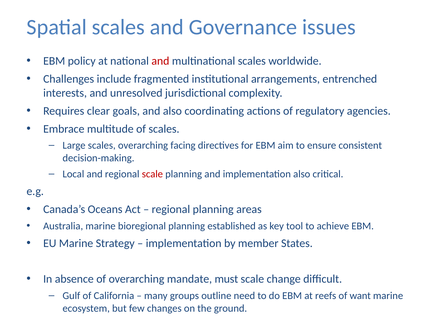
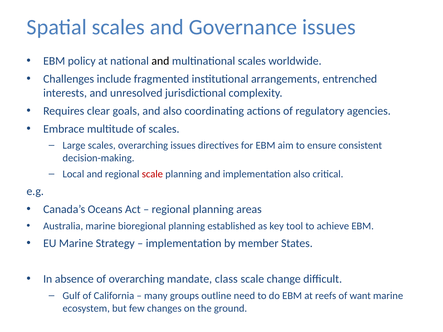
and colour: red -> black (160, 61)
overarching facing: facing -> issues (183, 146)
must: must -> class (226, 279)
